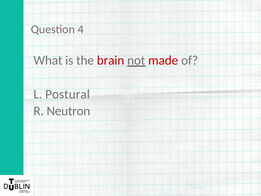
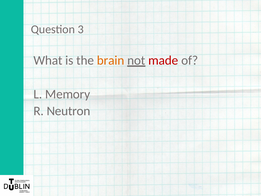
4: 4 -> 3 (81, 29)
brain colour: red -> orange (111, 60)
Postural: Postural -> Memory (68, 94)
